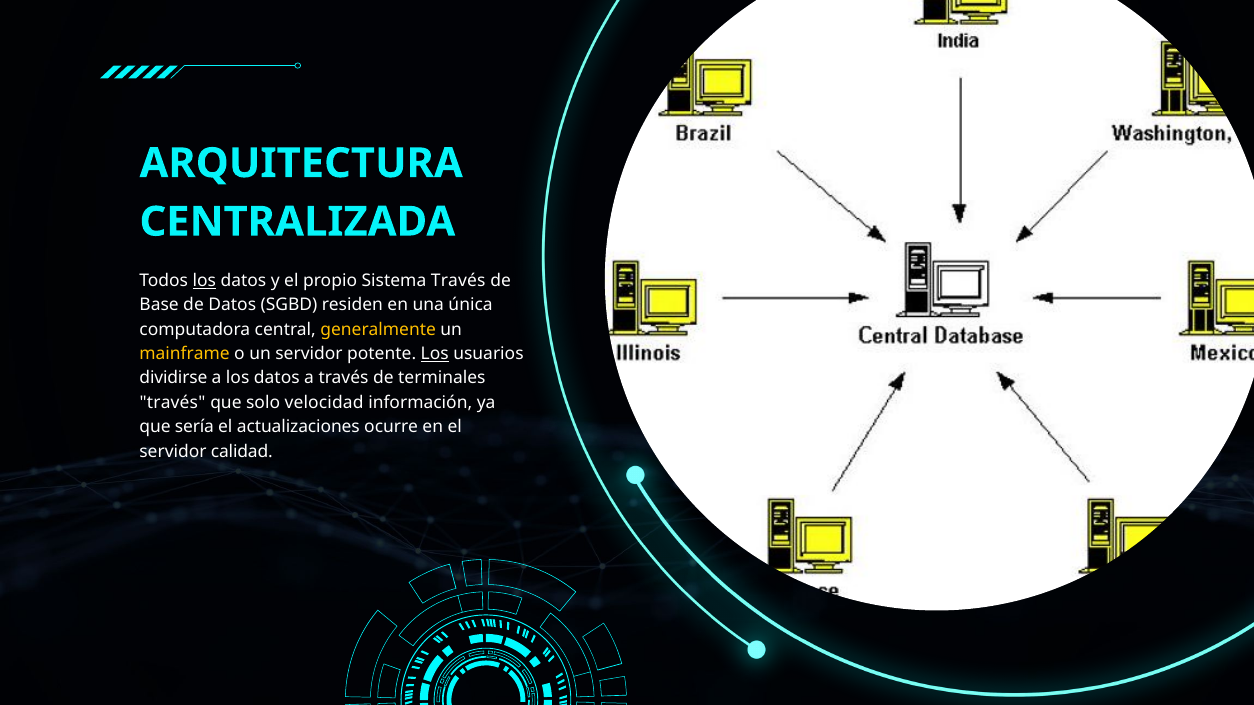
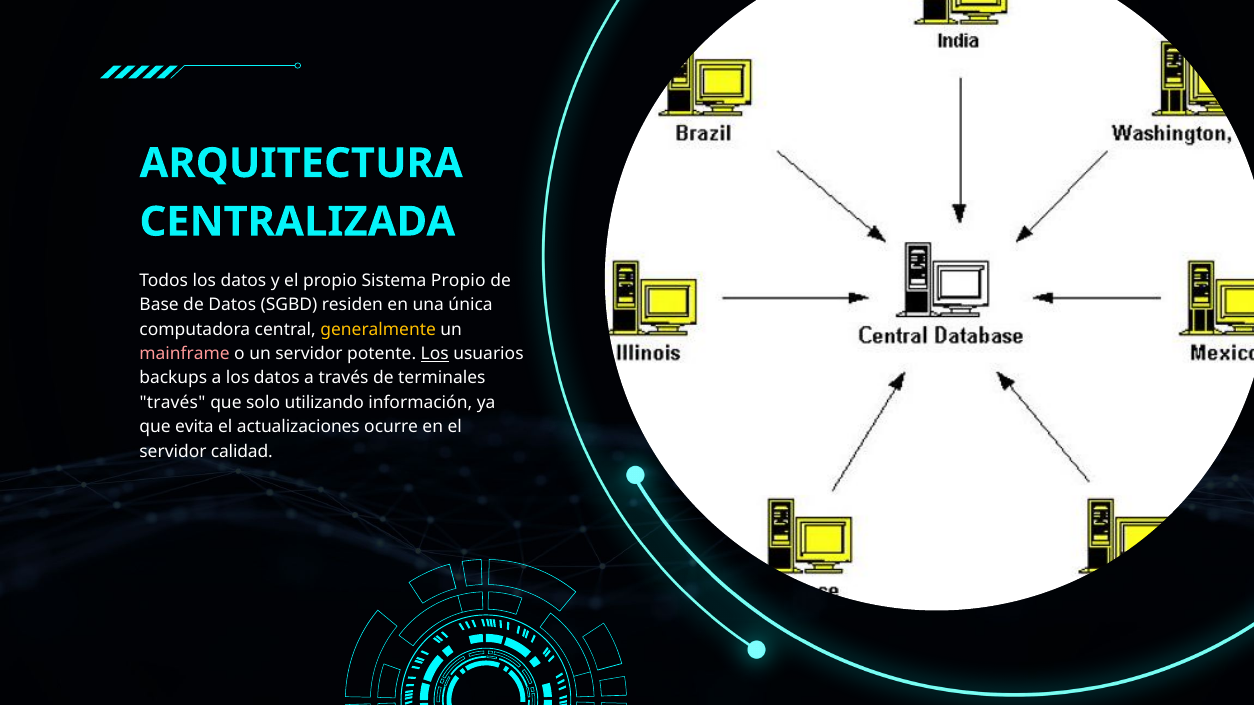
los underline: present -> none (204, 281)
Sistema Través: Través -> Propio (458, 281)
mainframe colour: yellow -> pink (185, 354)
dividirse: dividirse -> backups (173, 378)
velocidad: velocidad -> utilizando (324, 403)
sería: sería -> evita (194, 427)
